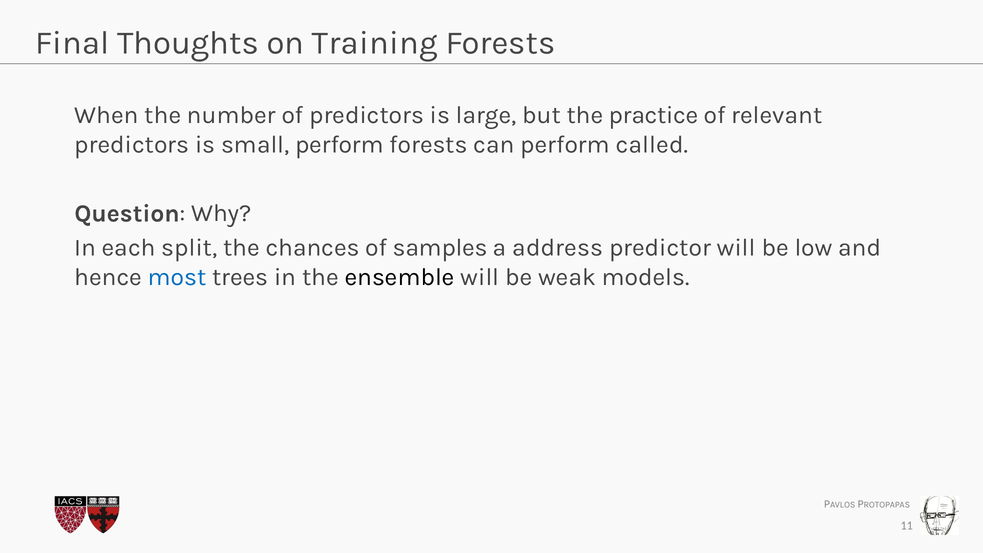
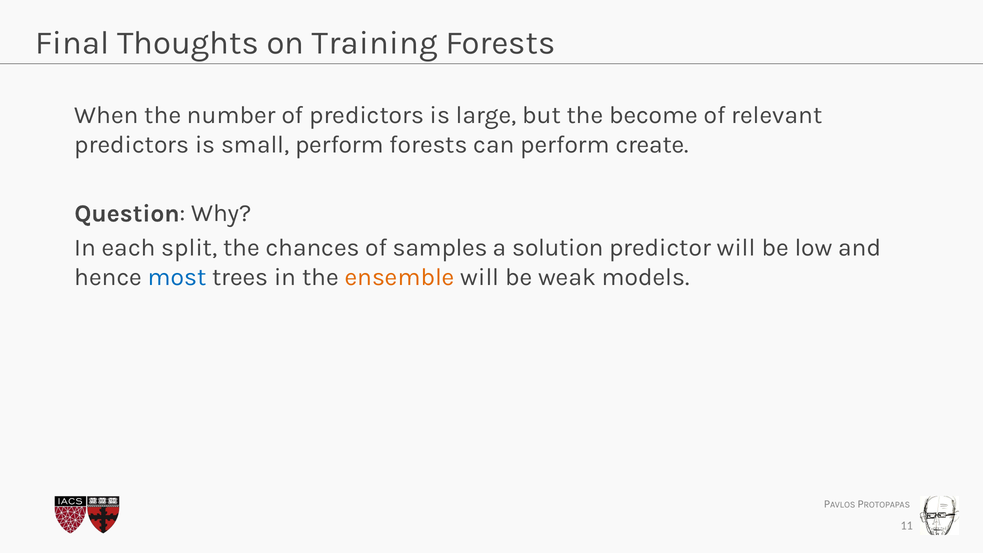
practice: practice -> become (654, 115)
called: called -> create (652, 145)
address: address -> solution (558, 248)
ensemble colour: black -> orange (400, 277)
